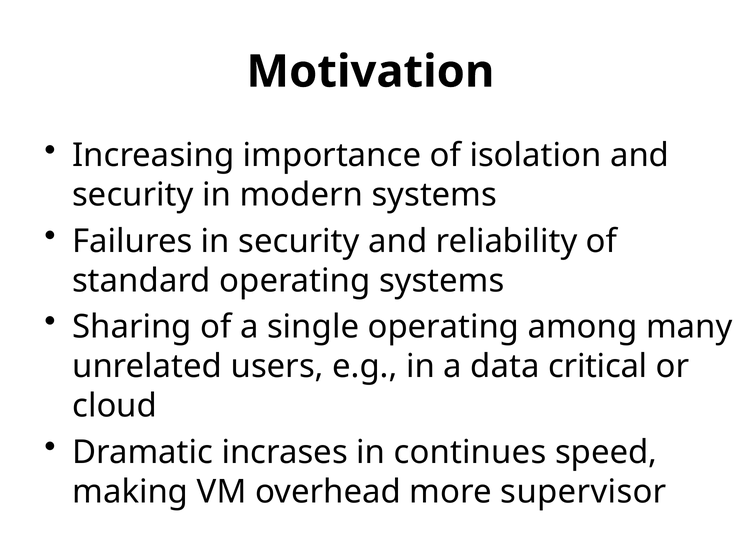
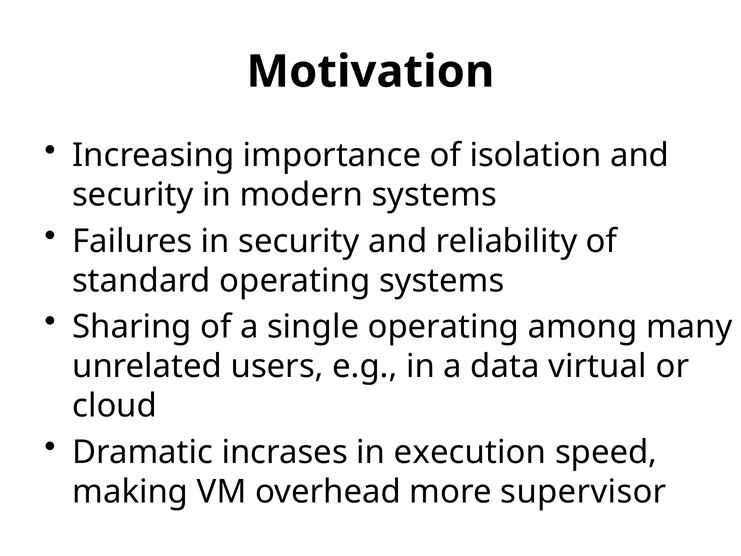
critical: critical -> virtual (598, 366)
continues: continues -> execution (470, 452)
